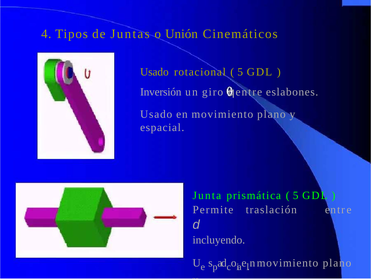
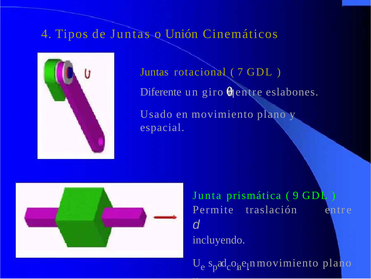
Usado: Usado -> Juntas (154, 72)
5: 5 -> 7 (240, 72)
Inversión: Inversión -> Diferente (161, 92)
5: 5 -> 9 (296, 195)
